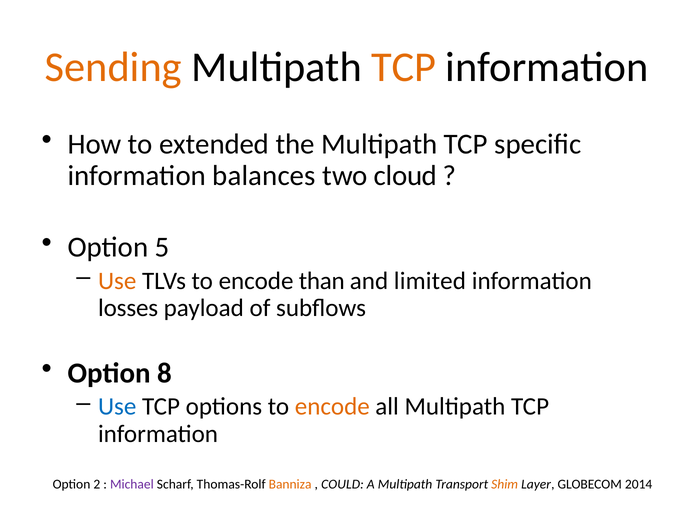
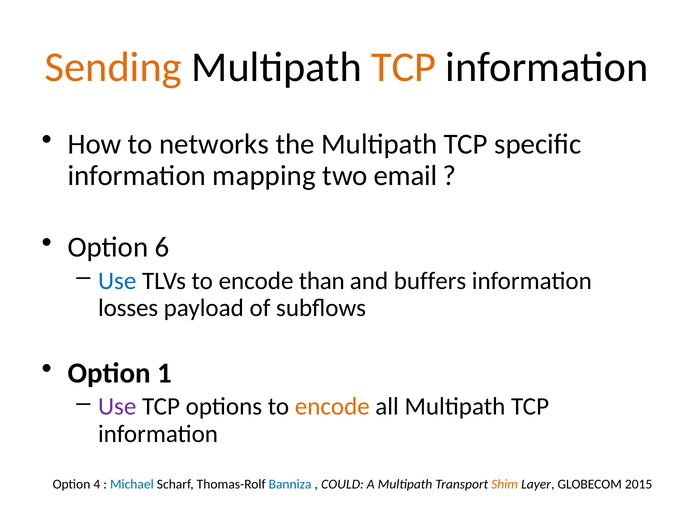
extended: extended -> networks (214, 144)
balances: balances -> mapping (264, 176)
cloud: cloud -> email (405, 176)
5: 5 -> 6 (162, 247)
Use colour: orange -> blue (117, 281)
limited: limited -> buffers (430, 281)
8: 8 -> 1 (164, 373)
Use colour: blue -> purple (117, 406)
2: 2 -> 4 (97, 484)
Michael colour: purple -> blue (132, 484)
Banniza colour: orange -> blue (290, 484)
2014: 2014 -> 2015 (639, 484)
